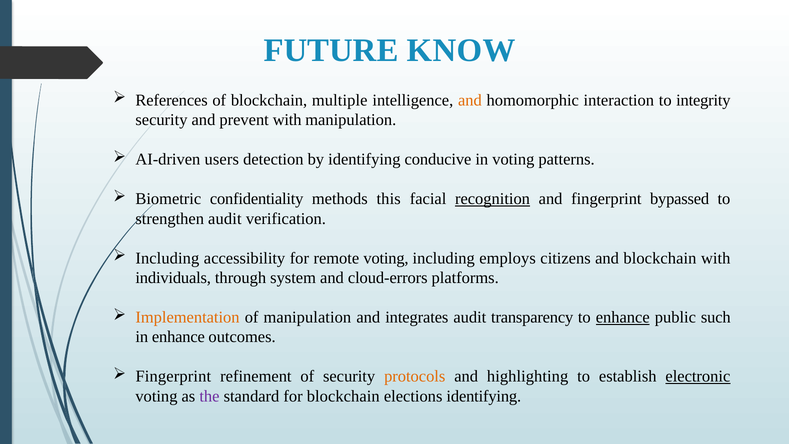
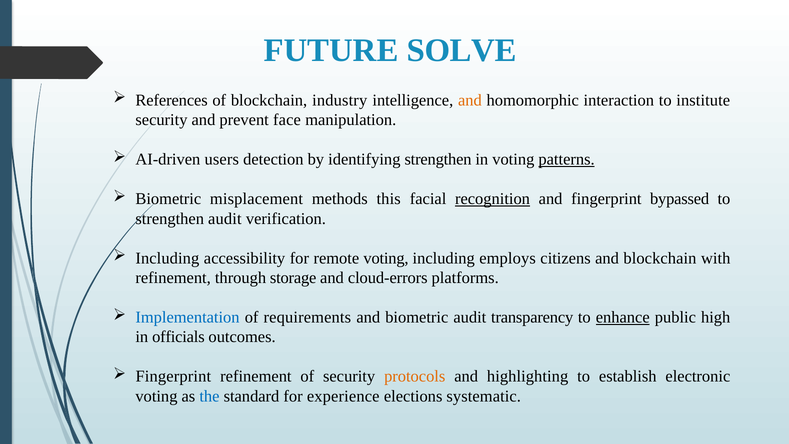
KNOW: KNOW -> SOLVE (462, 50)
multiple: multiple -> industry (340, 100)
integrity: integrity -> institute (703, 100)
prevent with: with -> face (287, 120)
identifying conducive: conducive -> strengthen (438, 159)
patterns underline: none -> present (567, 159)
confidentiality: confidentiality -> misplacement (256, 199)
individuals: individuals -> refinement (173, 278)
system: system -> storage (293, 278)
Implementation colour: orange -> blue (188, 317)
of manipulation: manipulation -> requirements (307, 317)
and integrates: integrates -> biometric (417, 317)
such: such -> high (716, 317)
in enhance: enhance -> officials (178, 337)
electronic underline: present -> none (698, 376)
the colour: purple -> blue (209, 396)
for blockchain: blockchain -> experience (343, 396)
elections identifying: identifying -> systematic (484, 396)
